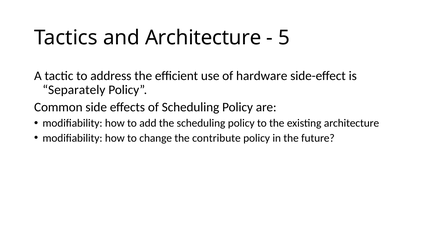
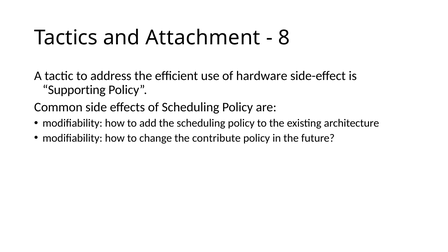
and Architecture: Architecture -> Attachment (203, 38)
5: 5 -> 8 (284, 38)
Separately: Separately -> Supporting (74, 90)
